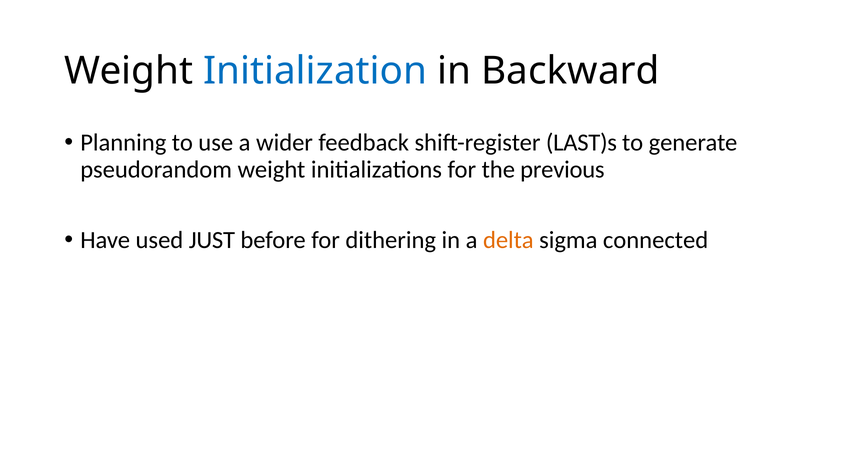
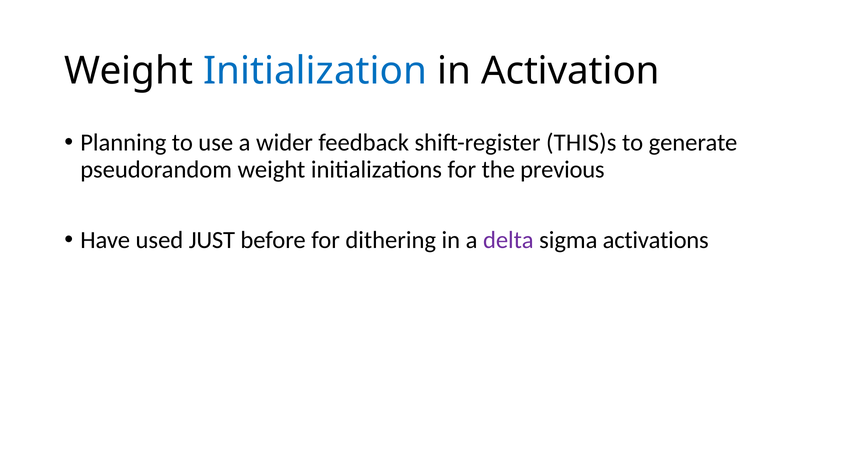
Backward: Backward -> Activation (570, 71)
LAST)s: LAST)s -> THIS)s (581, 143)
delta colour: orange -> purple (508, 240)
connected: connected -> activations (656, 240)
